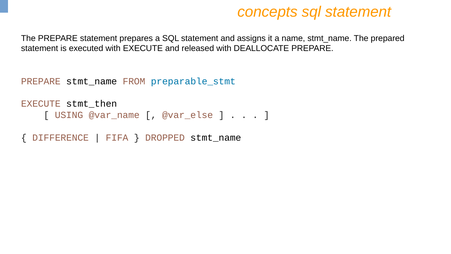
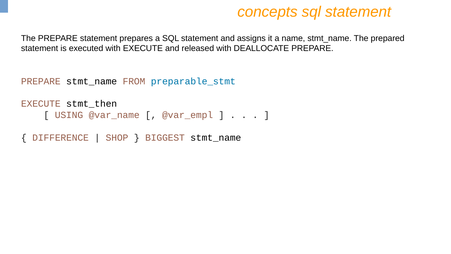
@var_else: @var_else -> @var_empl (188, 115)
FIFA: FIFA -> SHOP (117, 138)
DROPPED: DROPPED -> BIGGEST (165, 138)
